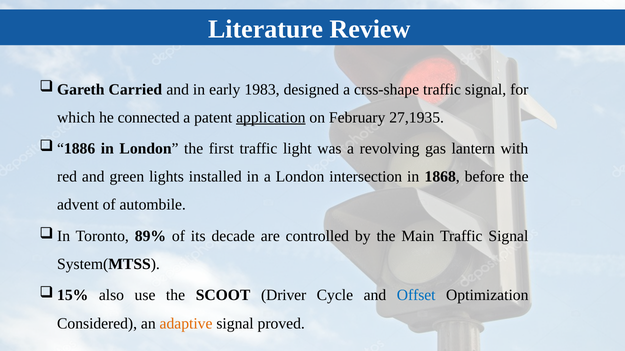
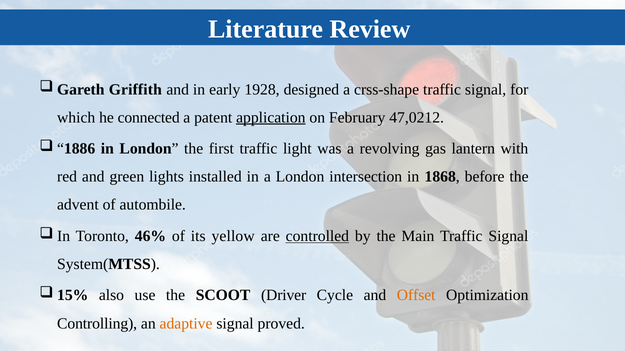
Carried: Carried -> Griffith (135, 90)
1983: 1983 -> 1928 (262, 90)
27,1935: 27,1935 -> 47,0212 (417, 118)
89%: 89% -> 46% (150, 236)
decade: decade -> yellow (233, 236)
controlled underline: none -> present (317, 236)
Offset colour: blue -> orange (416, 296)
Considered: Considered -> Controlling (97, 324)
